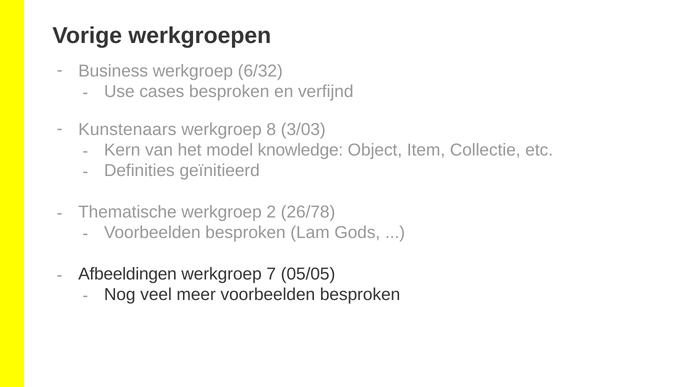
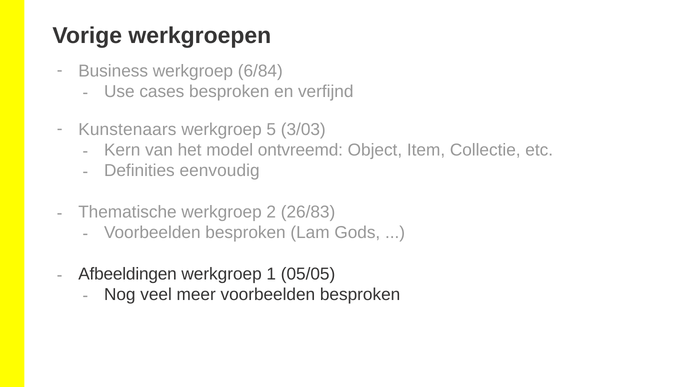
6/32: 6/32 -> 6/84 (260, 71)
8: 8 -> 5 (271, 129)
knowledge: knowledge -> ontvreemd (300, 150)
geïnitieerd: geïnitieerd -> eenvoudig (220, 171)
26/78: 26/78 -> 26/83 (308, 212)
7: 7 -> 1 (271, 274)
